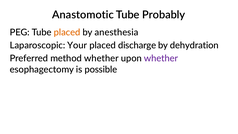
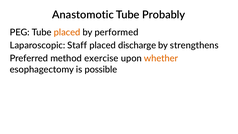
anesthesia: anesthesia -> performed (116, 32)
Your: Your -> Staff (77, 45)
dehydration: dehydration -> strengthens (194, 45)
method whether: whether -> exercise (101, 58)
whether colour: purple -> orange (161, 58)
